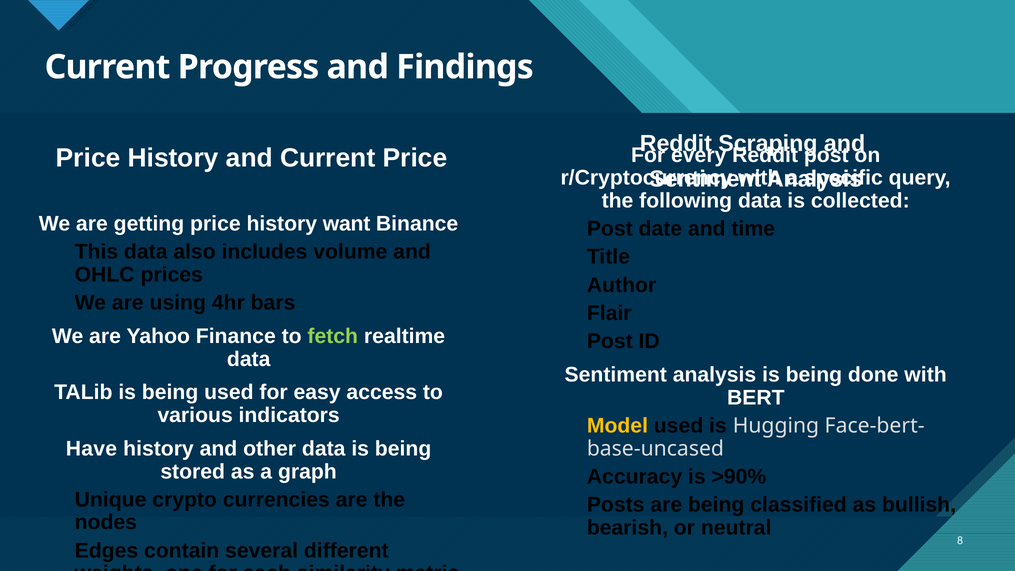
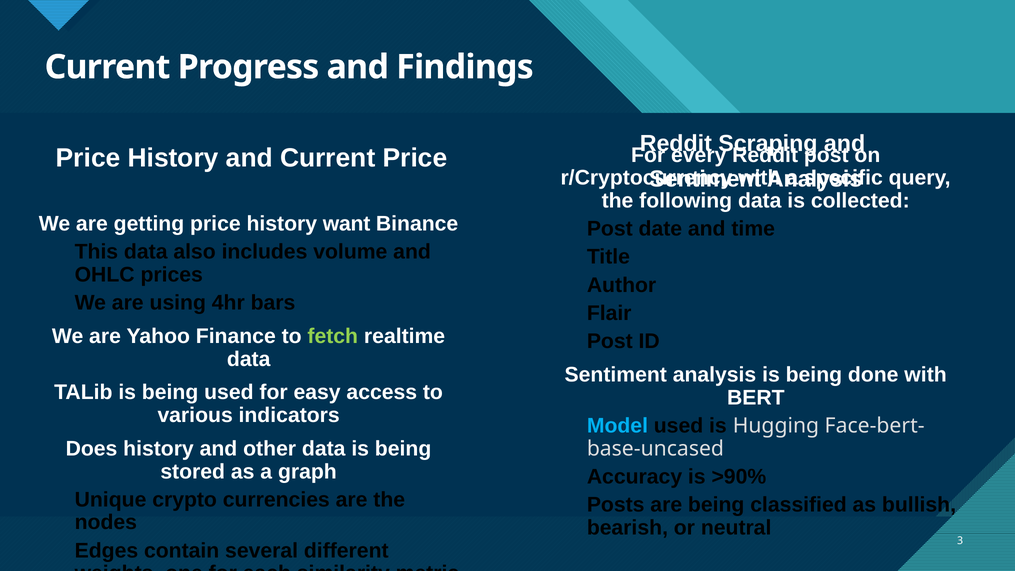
Model colour: yellow -> light blue (617, 426)
Have: Have -> Does (92, 449)
8: 8 -> 3 (960, 541)
